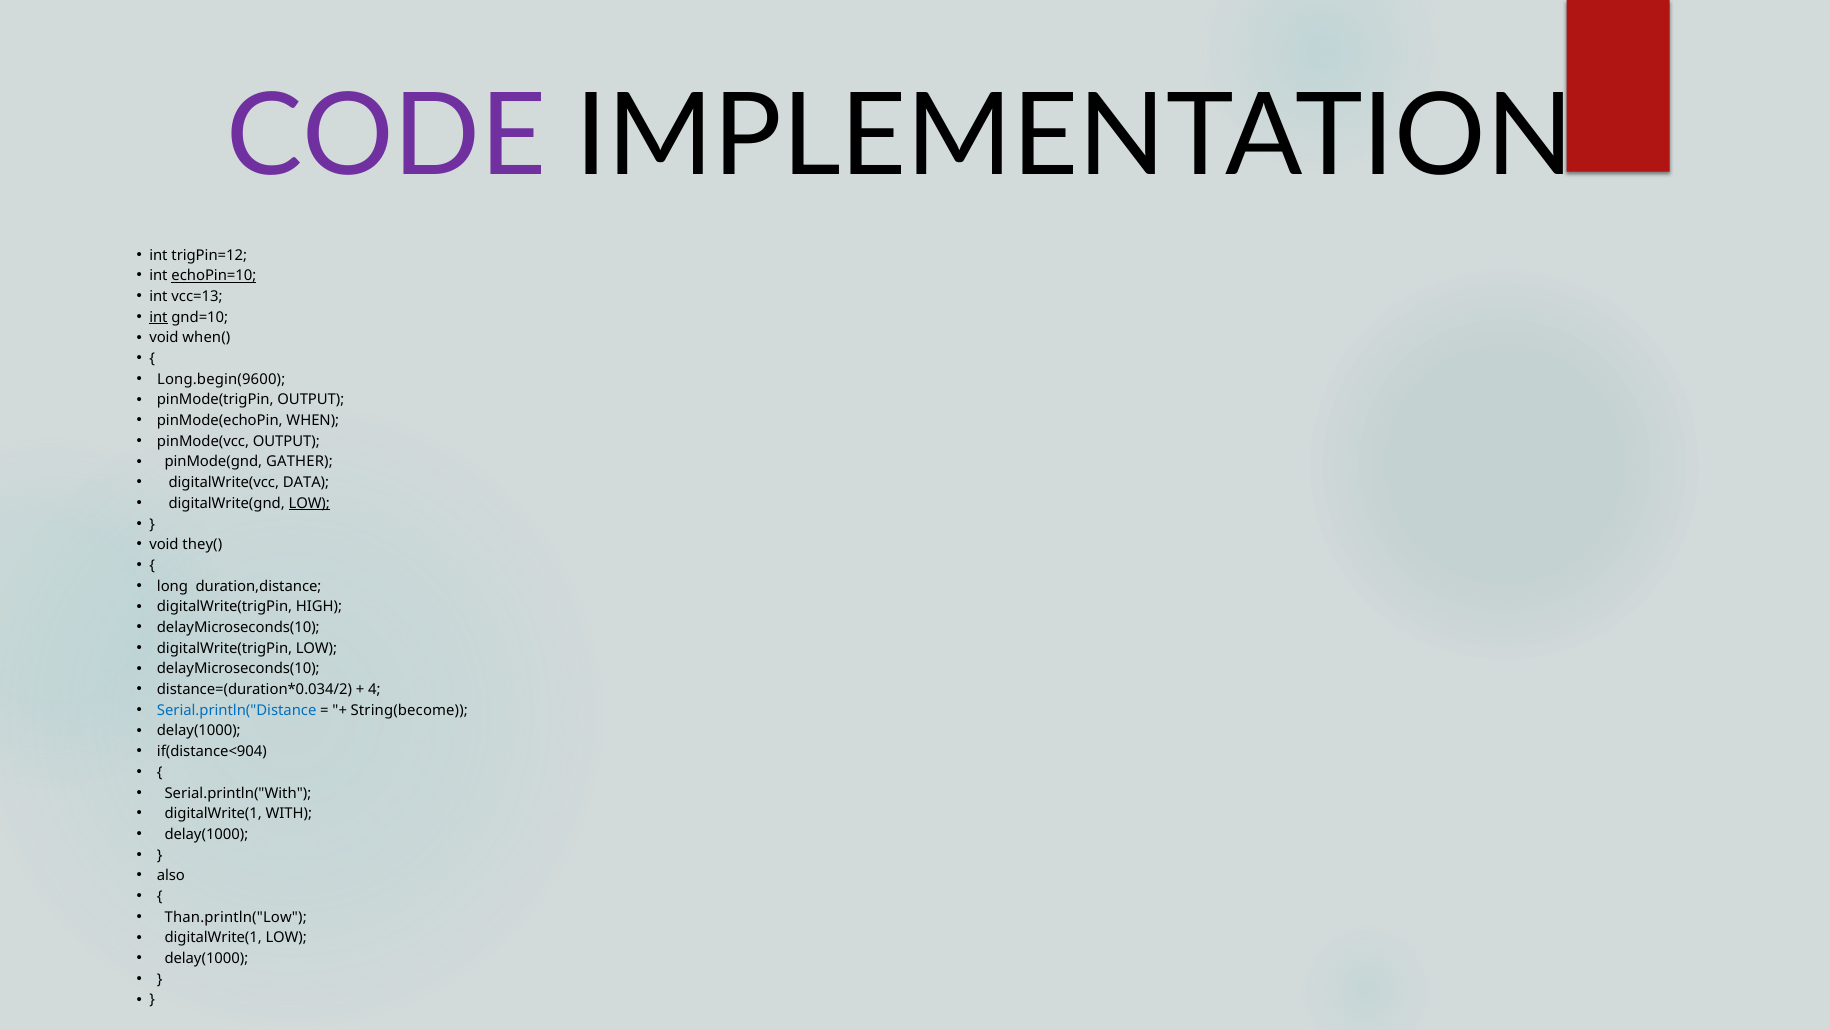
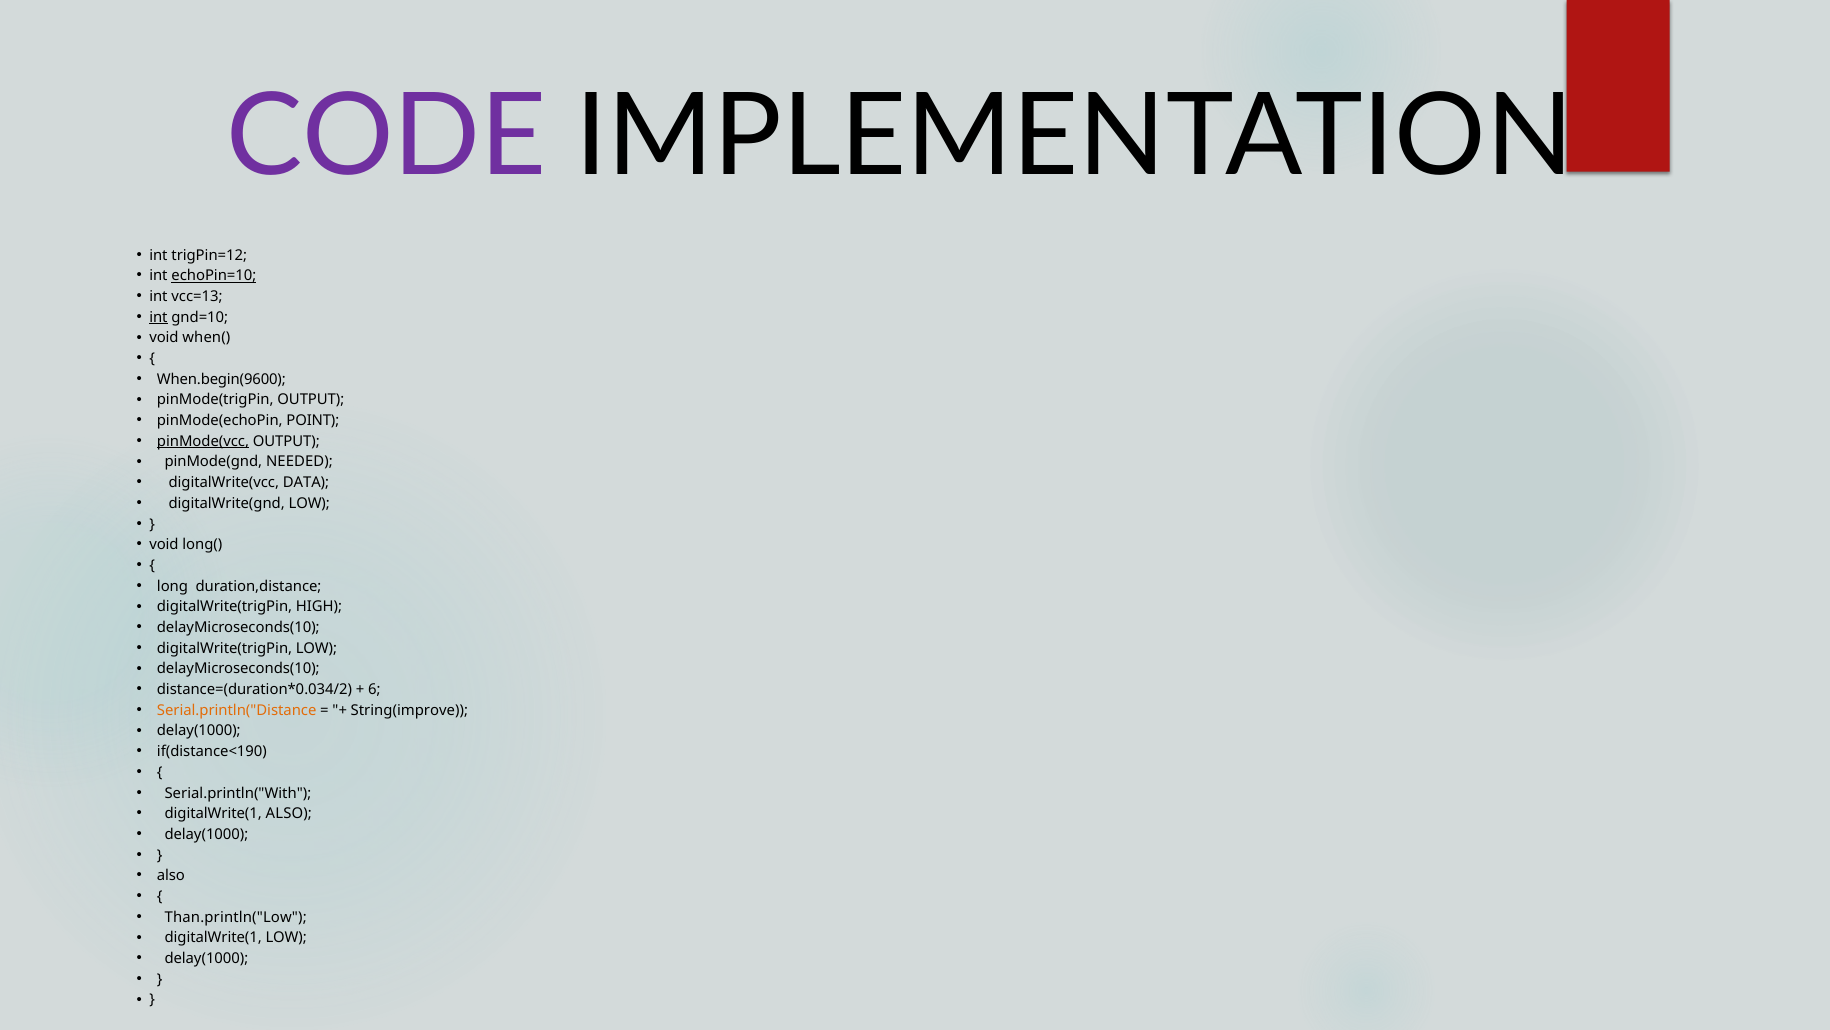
Long.begin(9600: Long.begin(9600 -> When.begin(9600 (221, 379)
WHEN: WHEN -> POINT (313, 420)
pinMode(vcc underline: none -> present (203, 441)
GATHER: GATHER -> NEEDED (299, 462)
LOW underline: present -> none (309, 503)
they(: they( -> long( (202, 544)
4: 4 -> 6 (374, 689)
Serial.println("Distance colour: blue -> orange (237, 710)
String(become: String(become -> String(improve (409, 710)
if(distance<904: if(distance<904 -> if(distance<190 (212, 751)
digitalWrite(1 WITH: WITH -> ALSO (289, 813)
